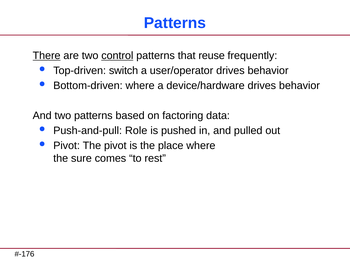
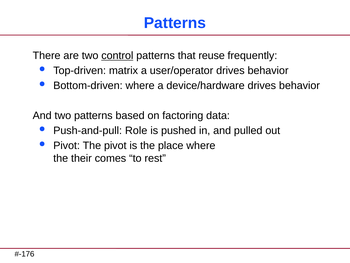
There underline: present -> none (47, 56)
switch: switch -> matrix (123, 70)
sure: sure -> their (81, 158)
